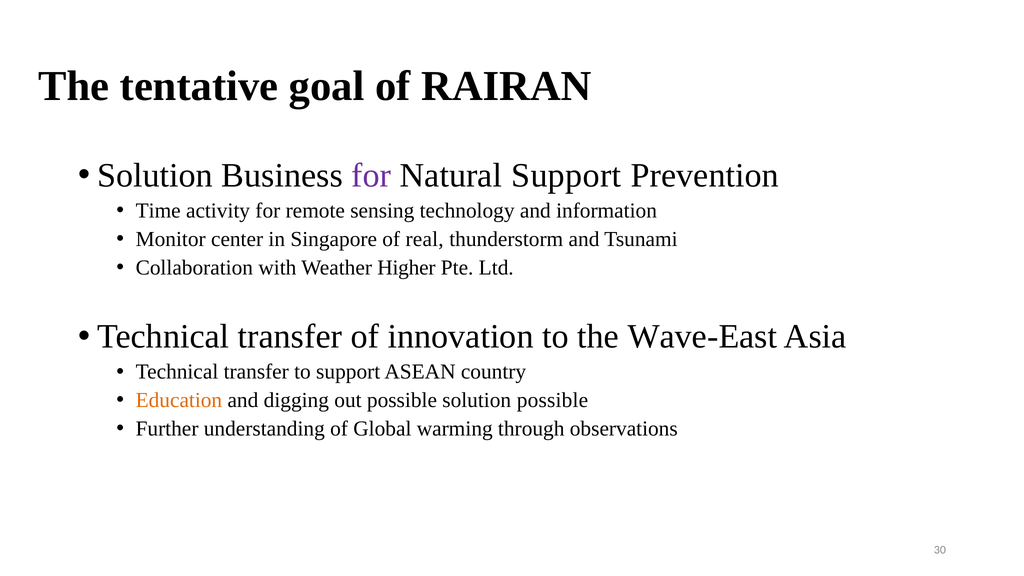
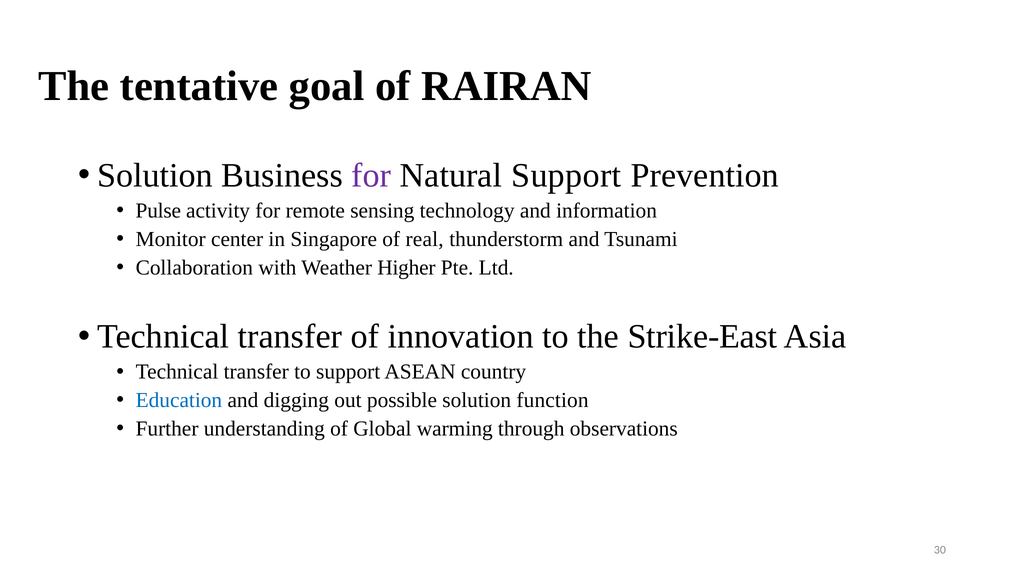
Time: Time -> Pulse (158, 211)
Wave-East: Wave-East -> Strike-East (702, 337)
Education colour: orange -> blue (179, 400)
solution possible: possible -> function (553, 400)
